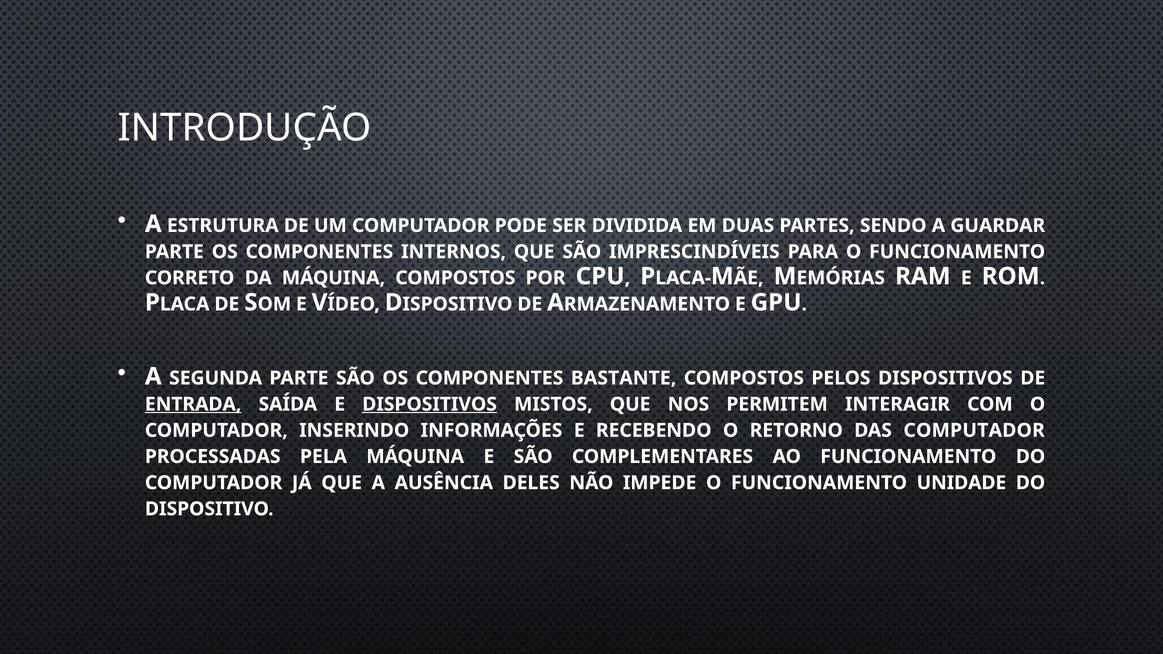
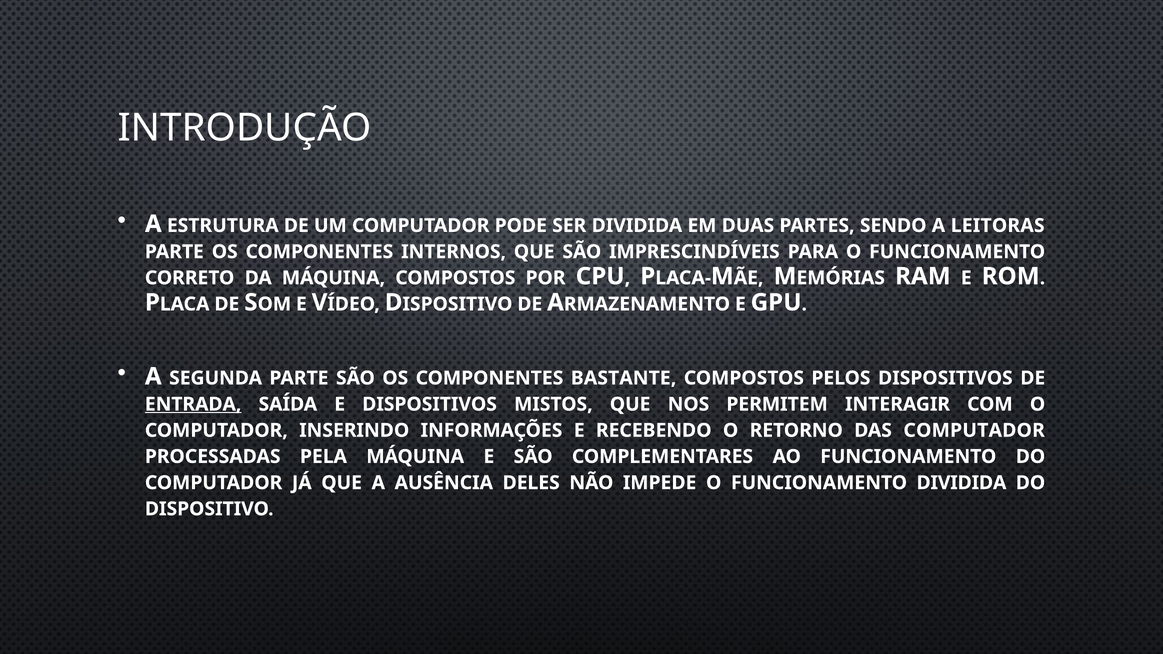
GUARDAR: GUARDAR -> LEITORAS (998, 226)
DISPOSITIVOS underline: present -> none (430, 404)
FUNCIONAMENTO UNIDADE: UNIDADE -> DIVIDIDA (961, 483)
